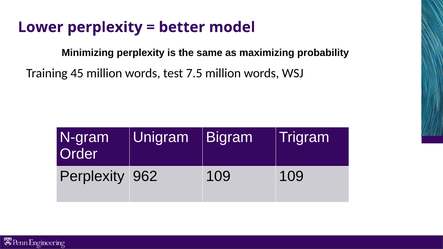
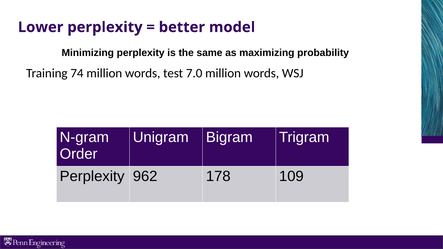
45: 45 -> 74 (77, 73)
7.5: 7.5 -> 7.0 (194, 73)
962 109: 109 -> 178 (218, 177)
